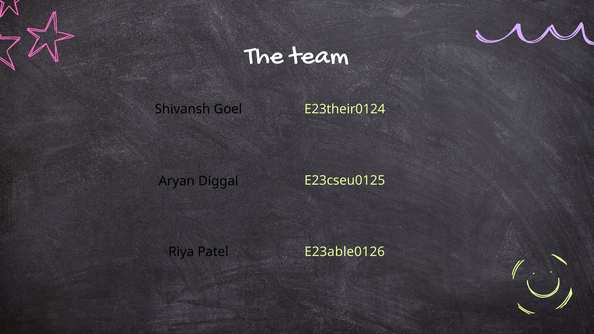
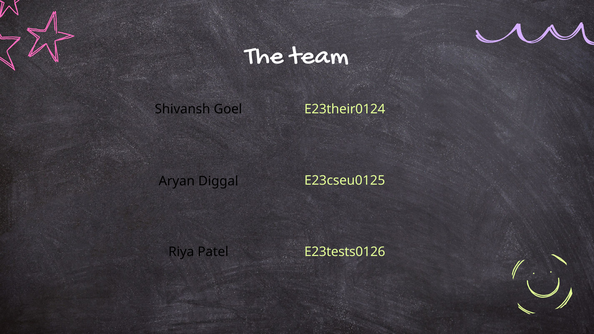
E23able0126: E23able0126 -> E23tests0126 (345, 252)
